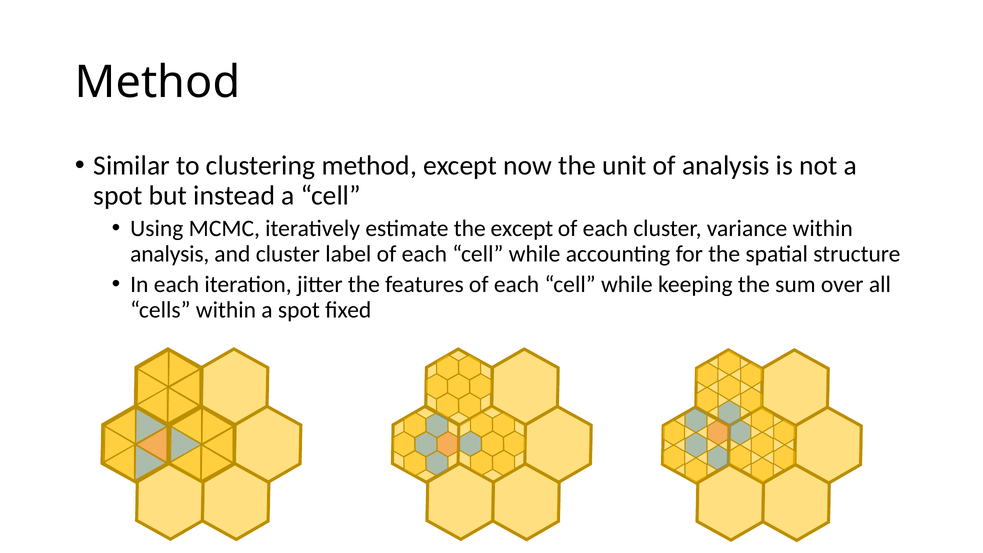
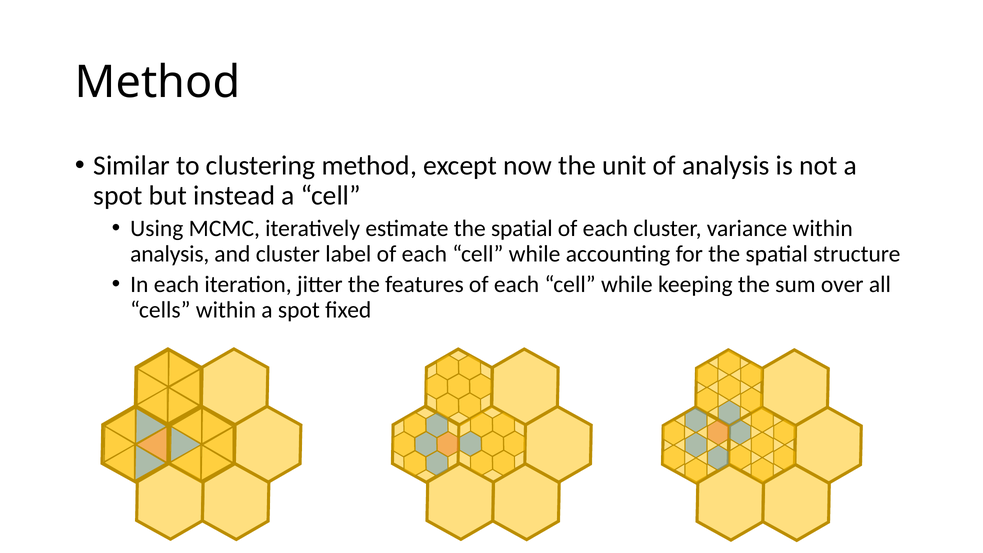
estimate the except: except -> spatial (522, 228)
